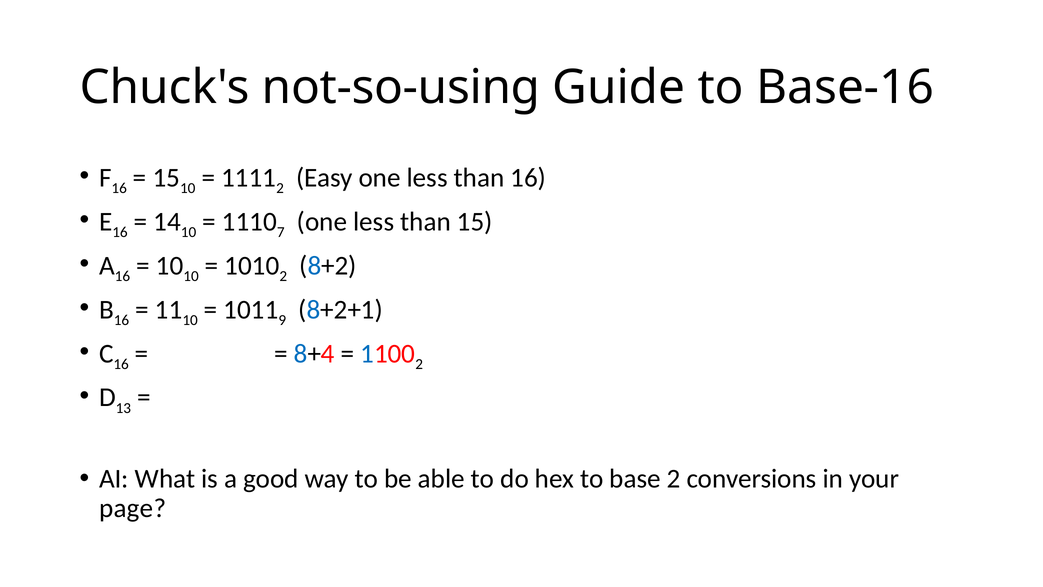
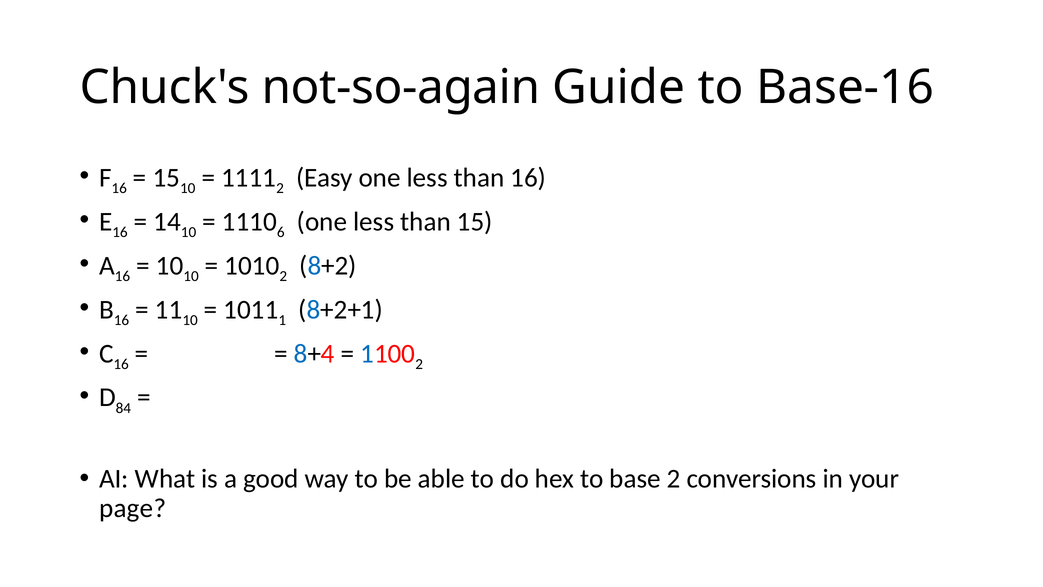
not-so-using: not-so-using -> not-so-again (401, 88)
7: 7 -> 6 (281, 232)
9: 9 -> 1 (282, 320)
13: 13 -> 84 (123, 408)
